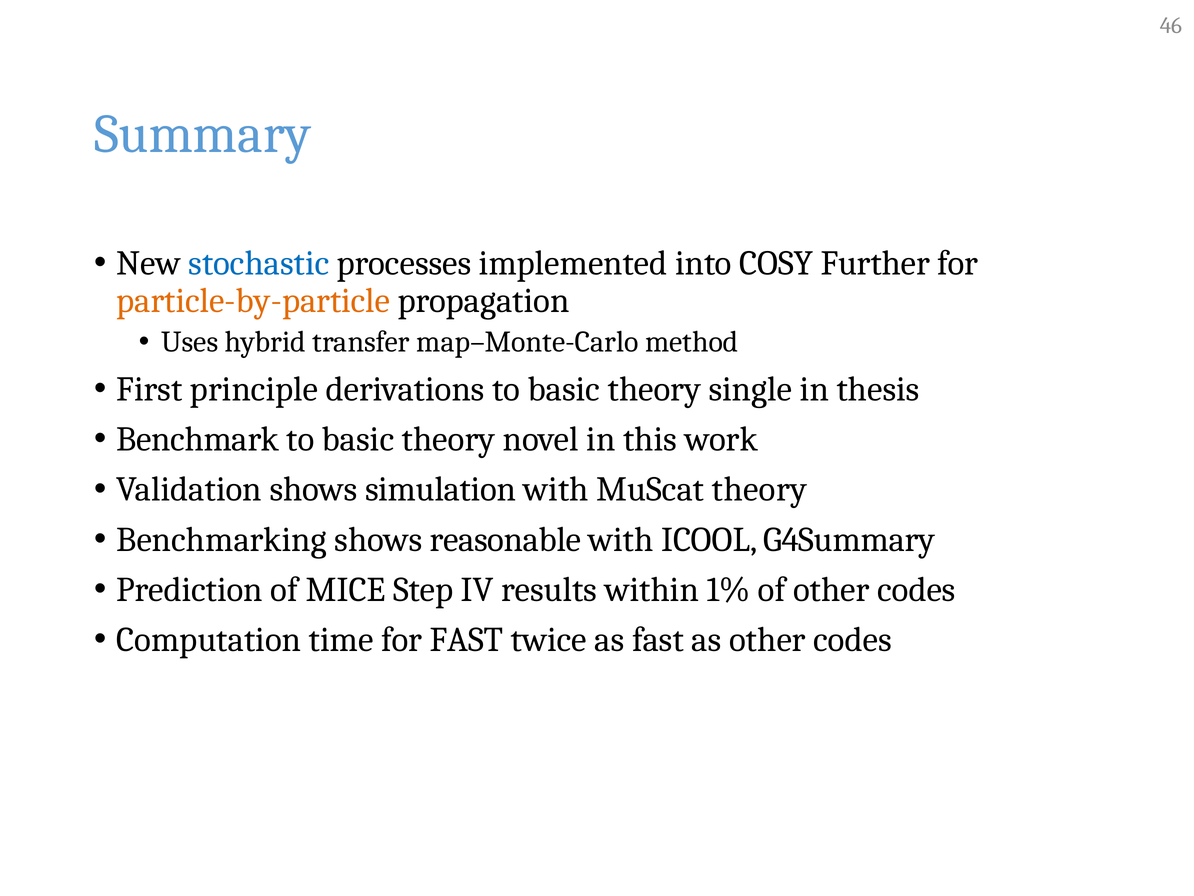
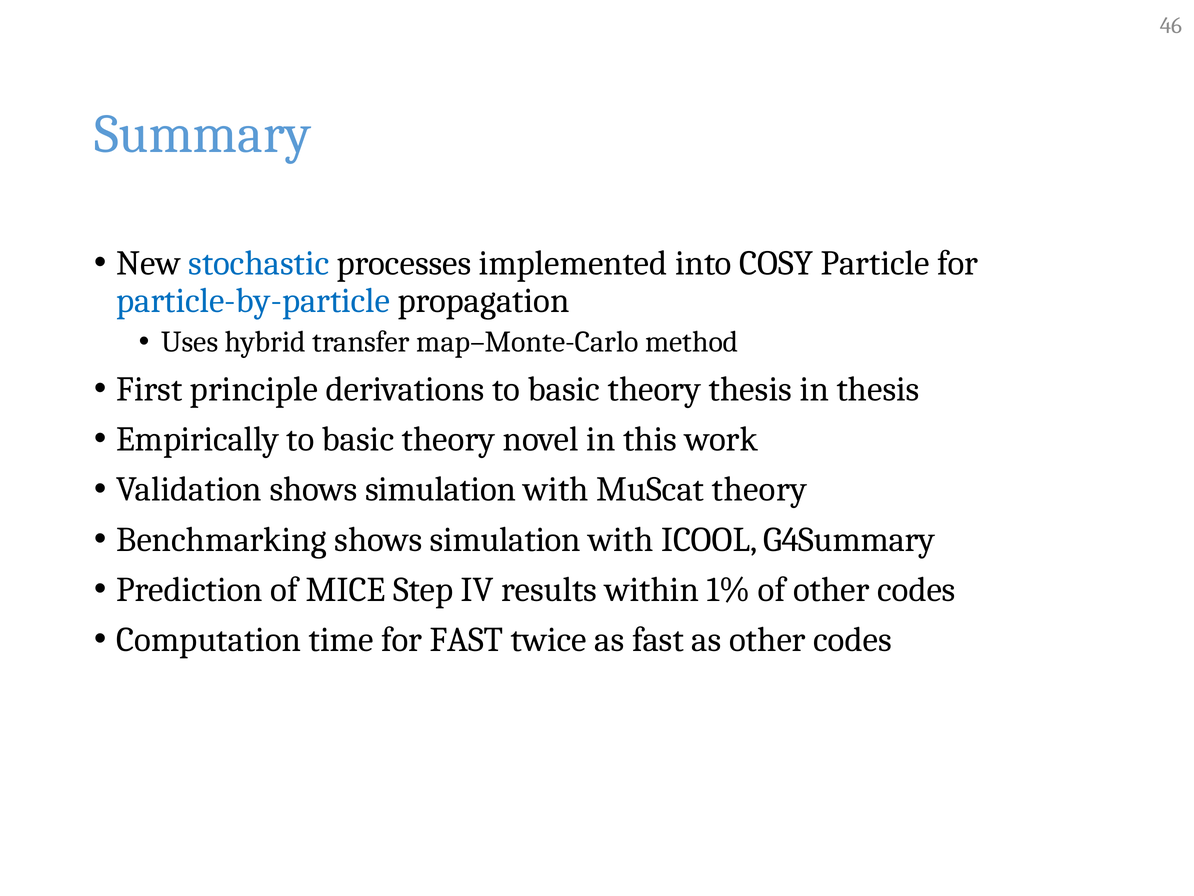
Further: Further -> Particle (875, 263)
particle-by-particle colour: orange -> blue (253, 301)
theory single: single -> thesis (750, 389)
Benchmark: Benchmark -> Empirically (198, 439)
Benchmarking shows reasonable: reasonable -> simulation (505, 539)
